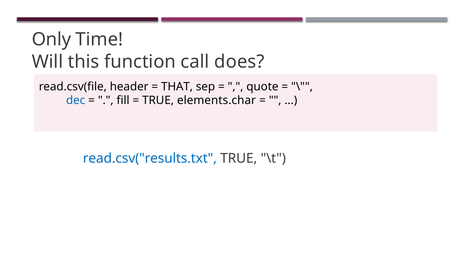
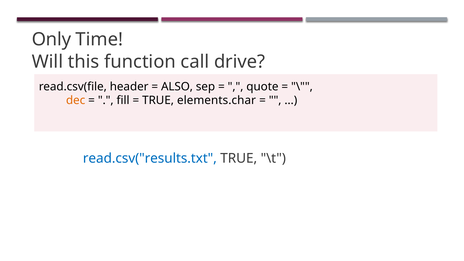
does: does -> drive (240, 62)
THAT: THAT -> ALSO (177, 87)
dec colour: blue -> orange (76, 100)
